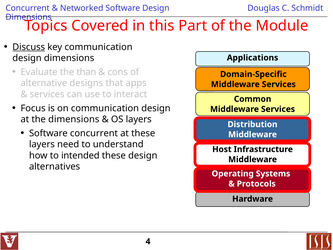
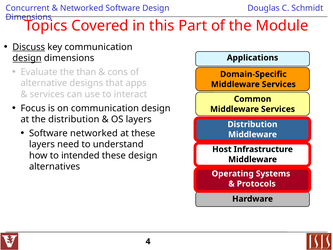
design underline: none -> present (27, 58)
the dimensions: dimensions -> distribution (74, 119)
Software concurrent: concurrent -> networked (94, 133)
